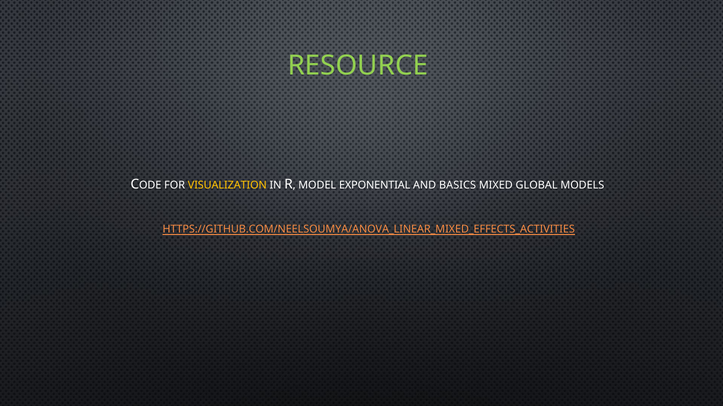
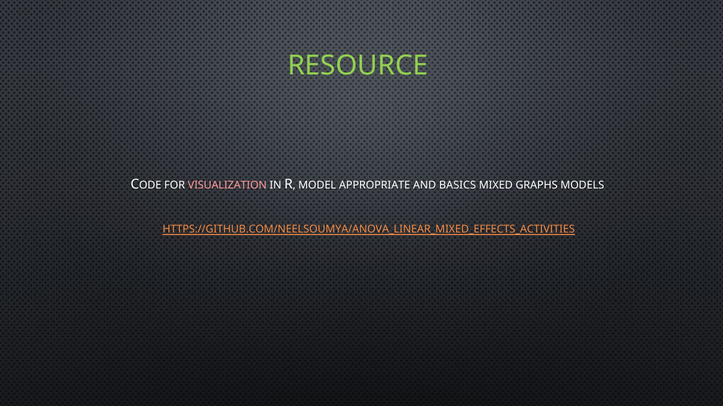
VISUALIZATION colour: yellow -> pink (227, 186)
EXPONENTIAL: EXPONENTIAL -> APPROPRIATE (375, 186)
GLOBAL: GLOBAL -> GRAPHS (537, 186)
